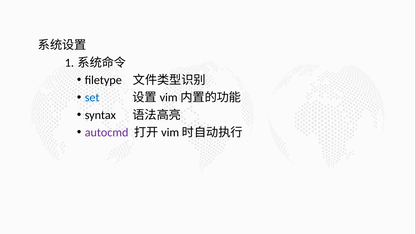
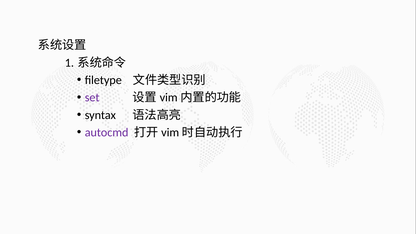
set colour: blue -> purple (92, 98)
